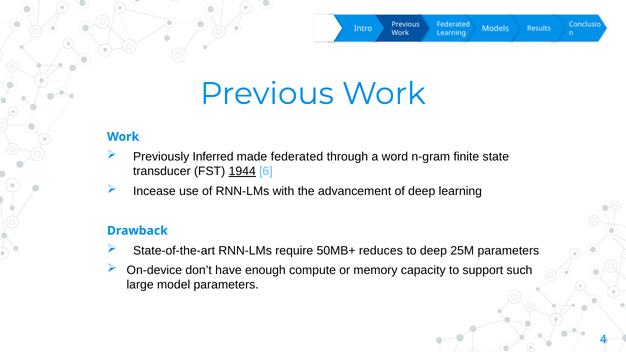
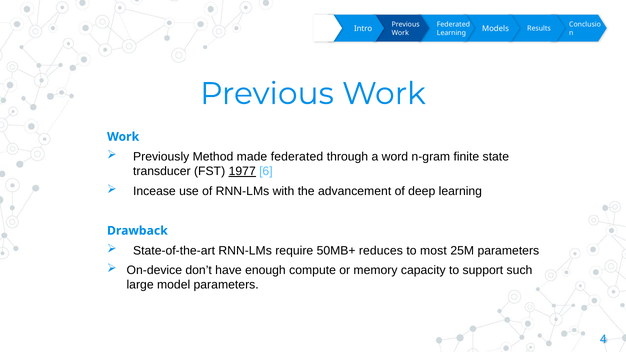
Inferred: Inferred -> Method (213, 157)
1944: 1944 -> 1977 (242, 171)
to deep: deep -> most (433, 251)
